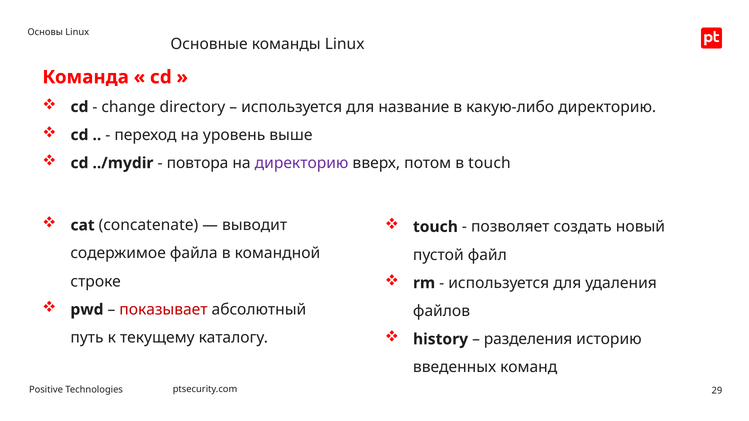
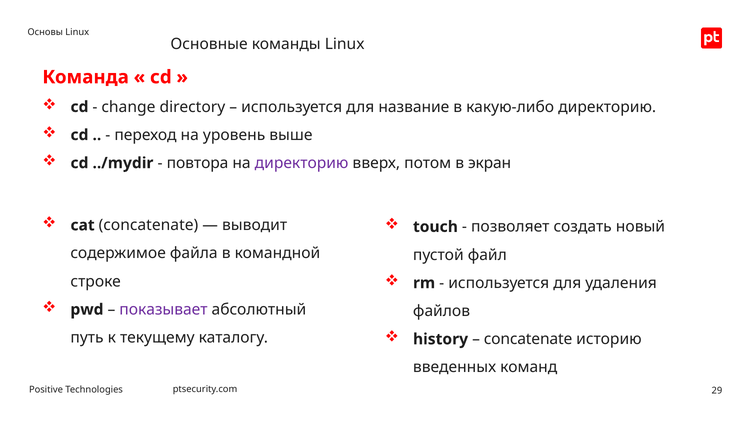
в touch: touch -> экран (490, 163)
показывает colour: red -> purple (163, 310)
разделения: разделения -> concatenate (528, 339)
